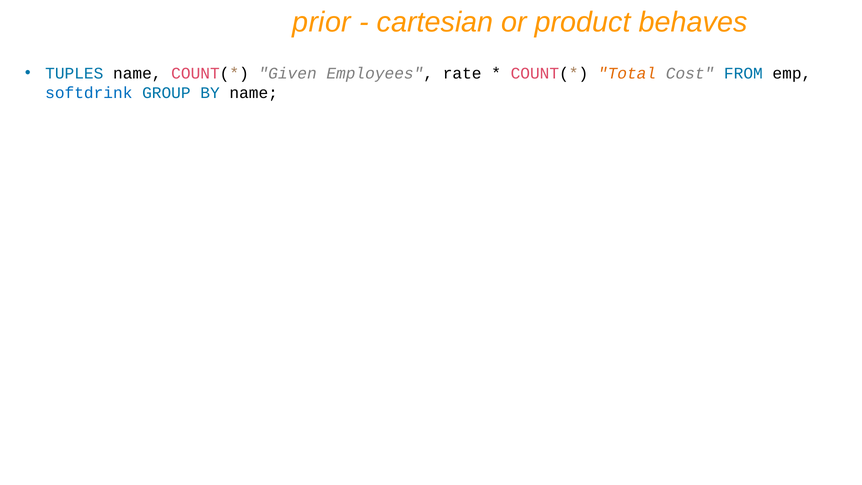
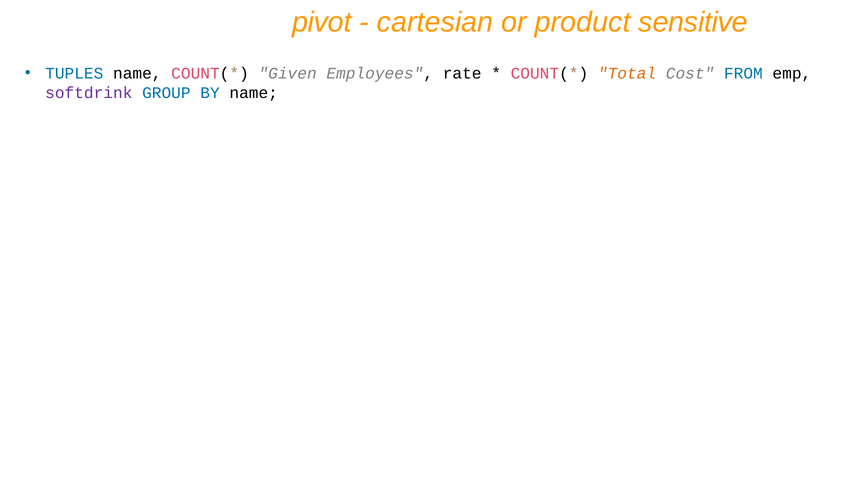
prior: prior -> pivot (322, 22)
behaves: behaves -> sensitive (693, 22)
softdrink colour: blue -> purple (89, 93)
